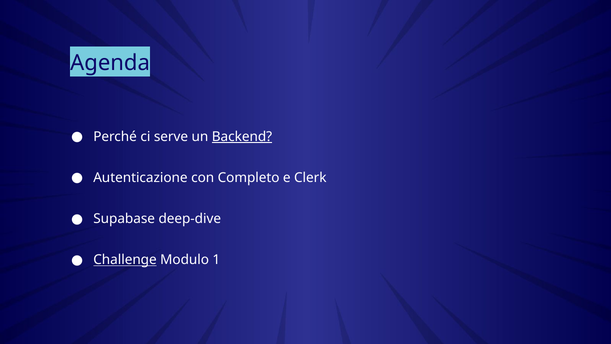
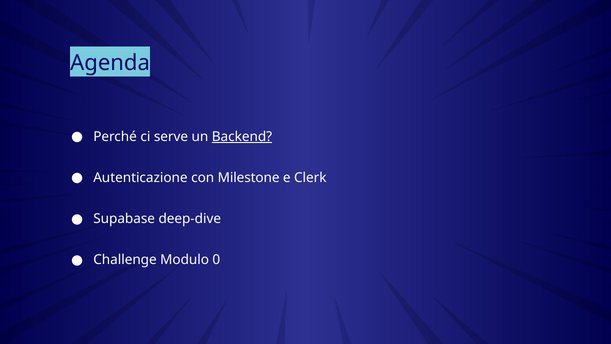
Completo: Completo -> Milestone (249, 178)
Challenge underline: present -> none (125, 260)
1: 1 -> 0 (216, 260)
